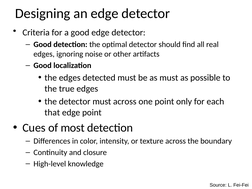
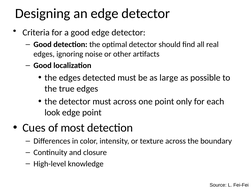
as must: must -> large (169, 78)
that: that -> look (52, 112)
